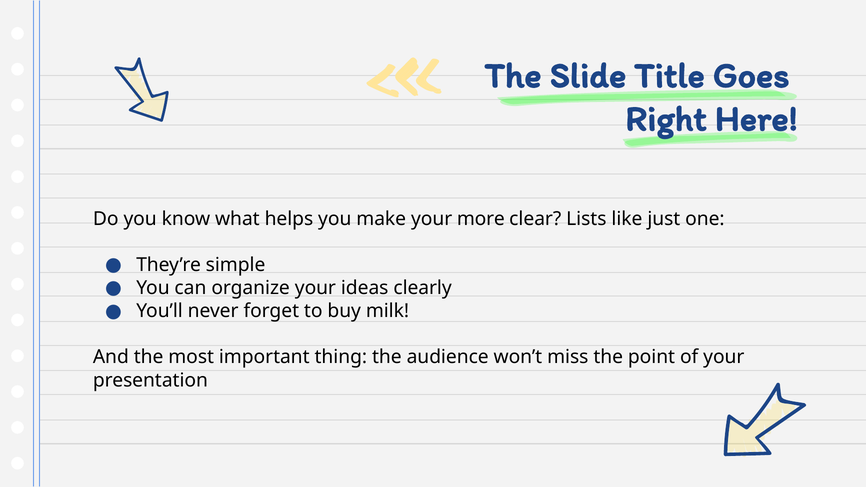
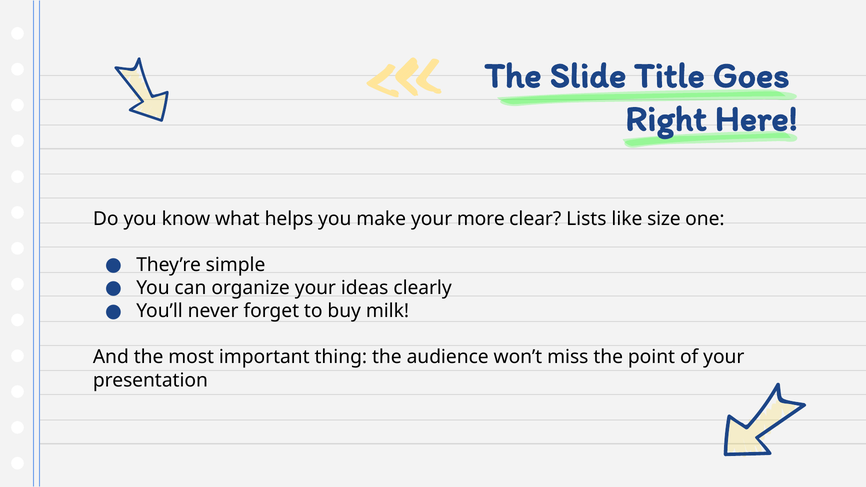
just: just -> size (664, 219)
